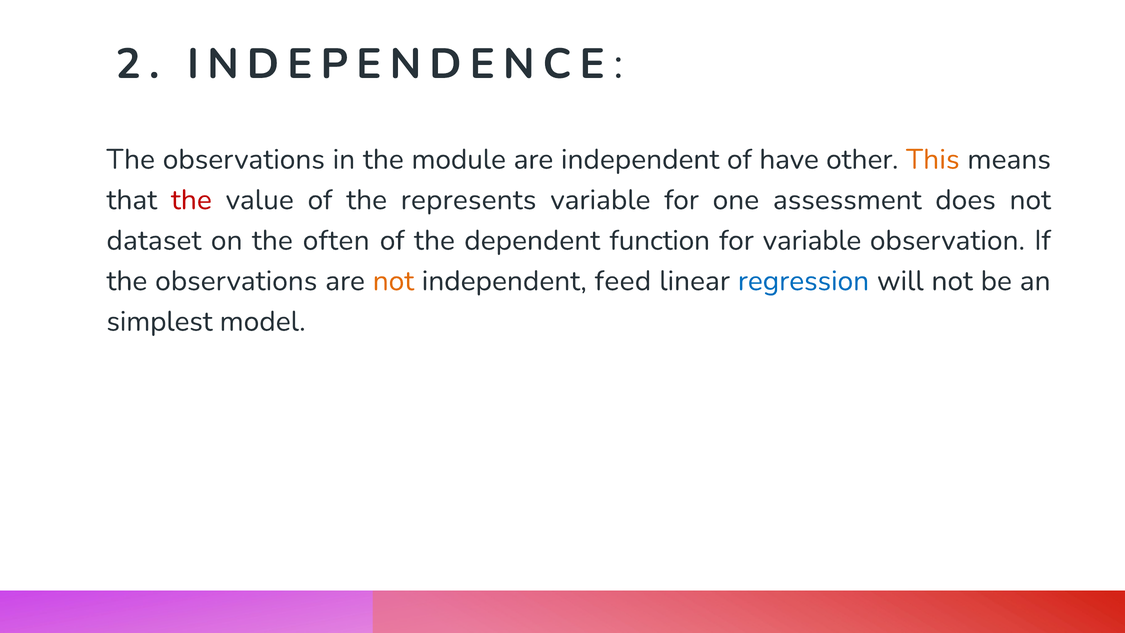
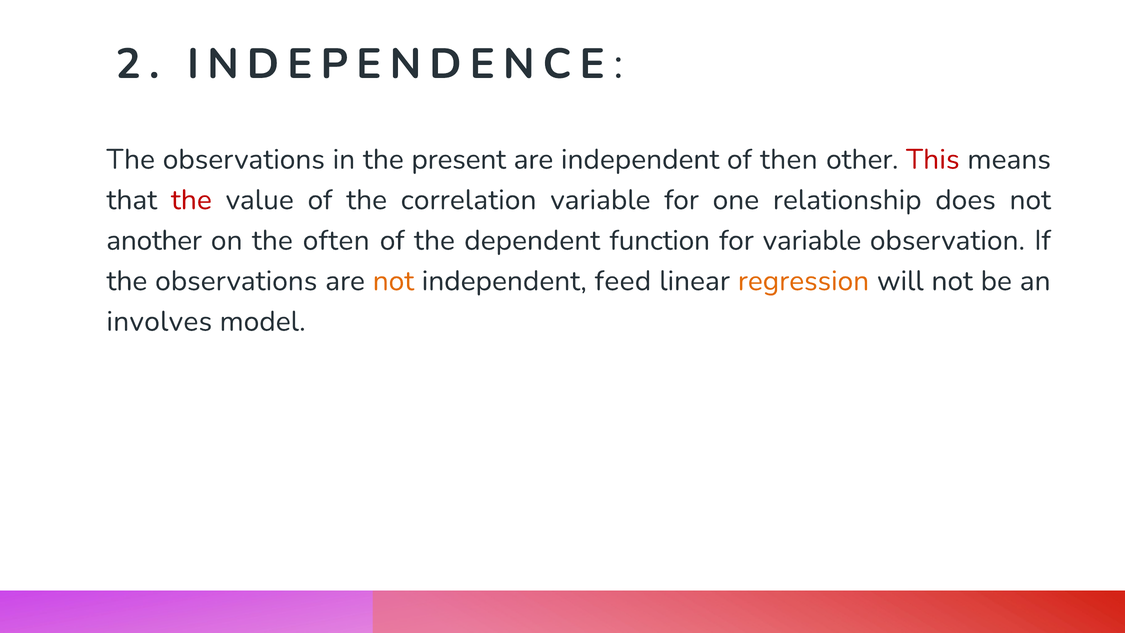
module: module -> present (459, 159)
have: have -> then (789, 159)
This colour: orange -> red (933, 159)
represents: represents -> correlation (469, 200)
assessment: assessment -> relationship (847, 200)
dataset: dataset -> another (154, 240)
regression colour: blue -> orange (803, 281)
simplest: simplest -> involves (159, 321)
